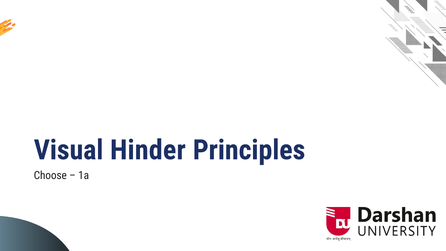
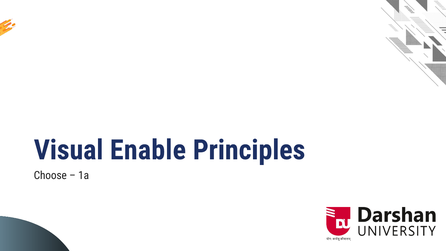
Hinder: Hinder -> Enable (148, 150)
